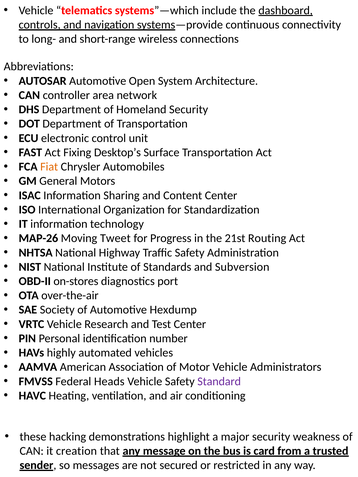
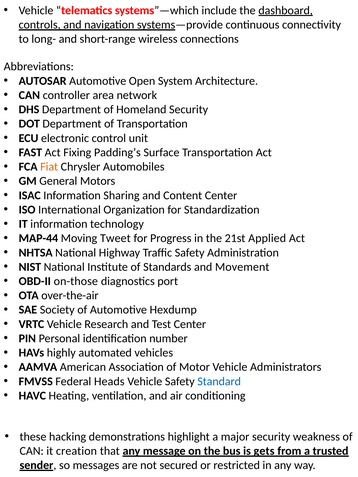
Desktop’s: Desktop’s -> Padding’s (117, 153)
MAP-26: MAP-26 -> MAP-44 (38, 238)
Routing: Routing -> Applied (267, 238)
Subversion: Subversion -> Movement (242, 267)
on-stores: on-stores -> on-those (76, 281)
Standard colour: purple -> blue (219, 382)
card: card -> gets (264, 451)
